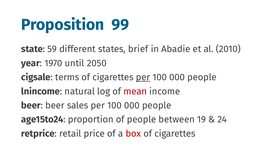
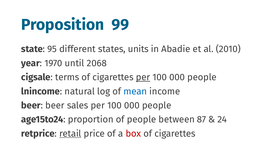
59: 59 -> 95 (52, 49)
brief: brief -> units (138, 49)
2050: 2050 -> 2068 (97, 63)
mean colour: red -> blue (135, 91)
19: 19 -> 87 (202, 119)
retail underline: none -> present (70, 133)
